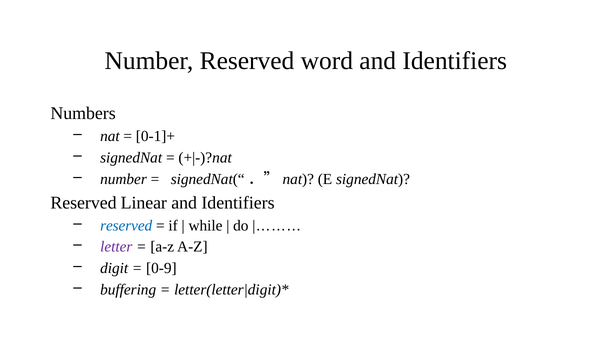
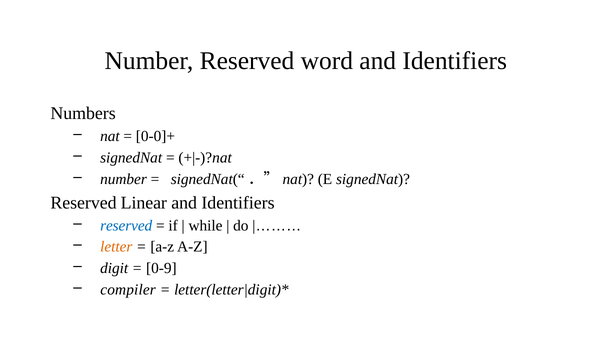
0-1]+: 0-1]+ -> 0-0]+ (155, 136)
letter colour: purple -> orange (116, 247)
buffering: buffering -> compiler (128, 290)
